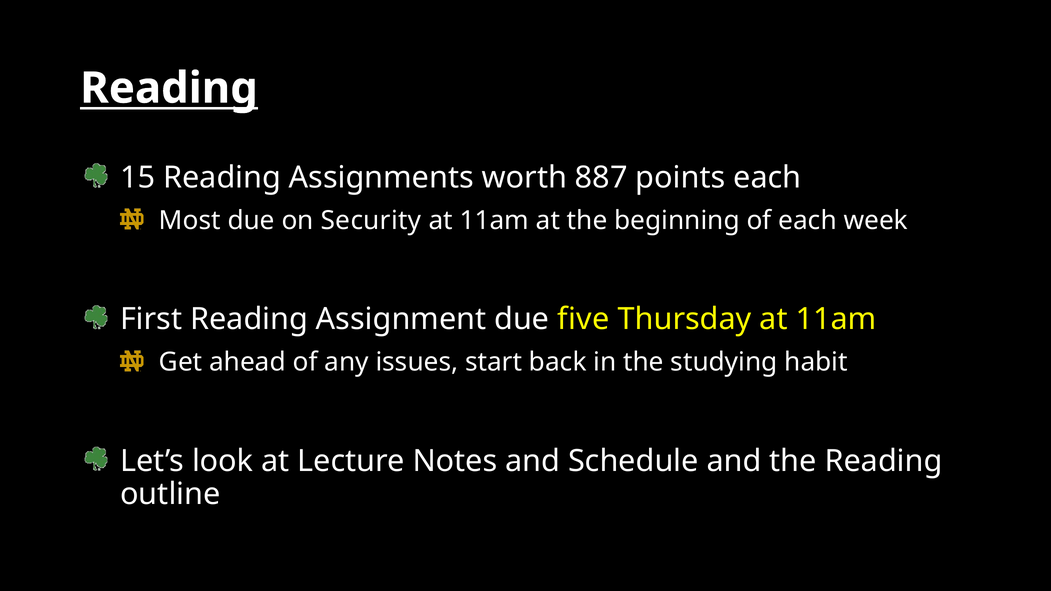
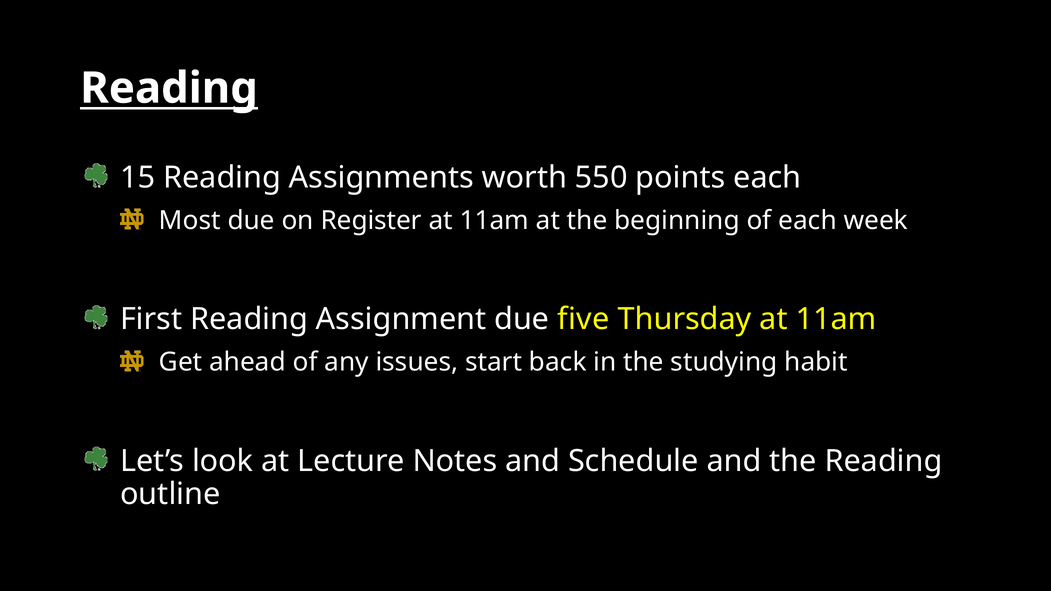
887: 887 -> 550 (601, 178)
Security: Security -> Register (371, 221)
